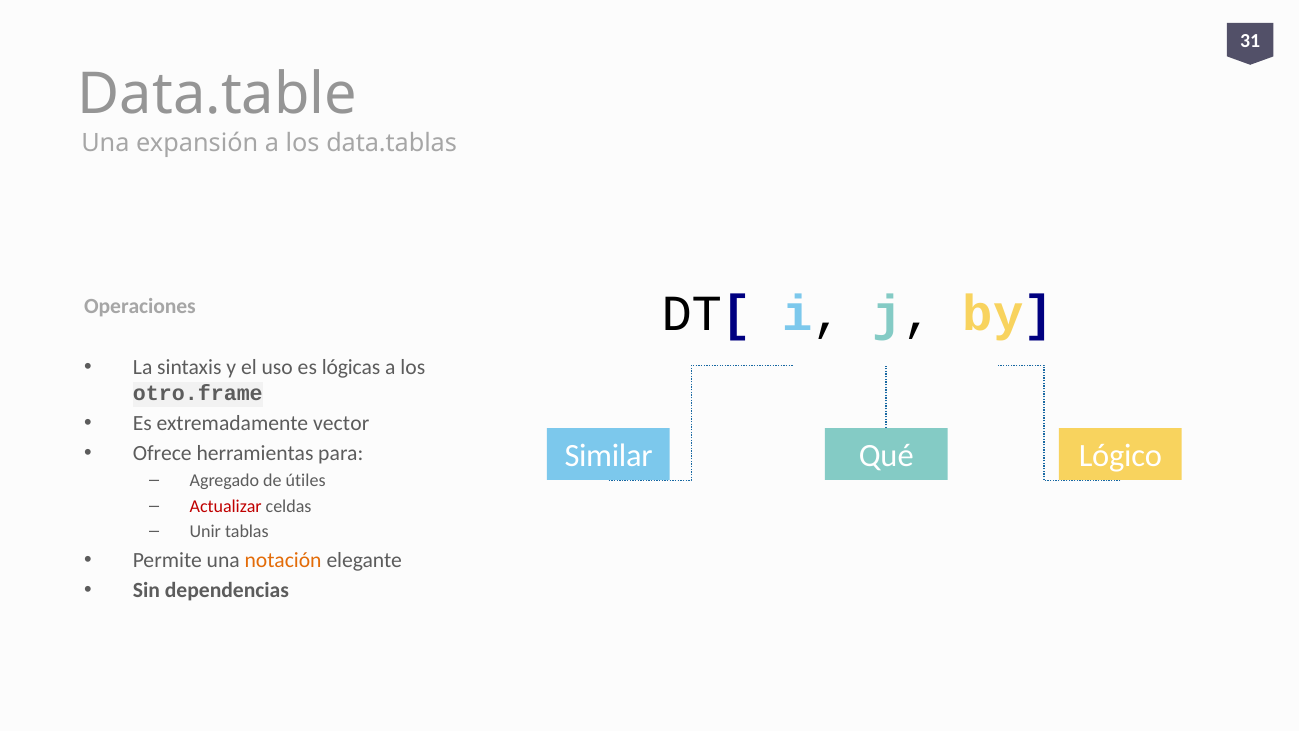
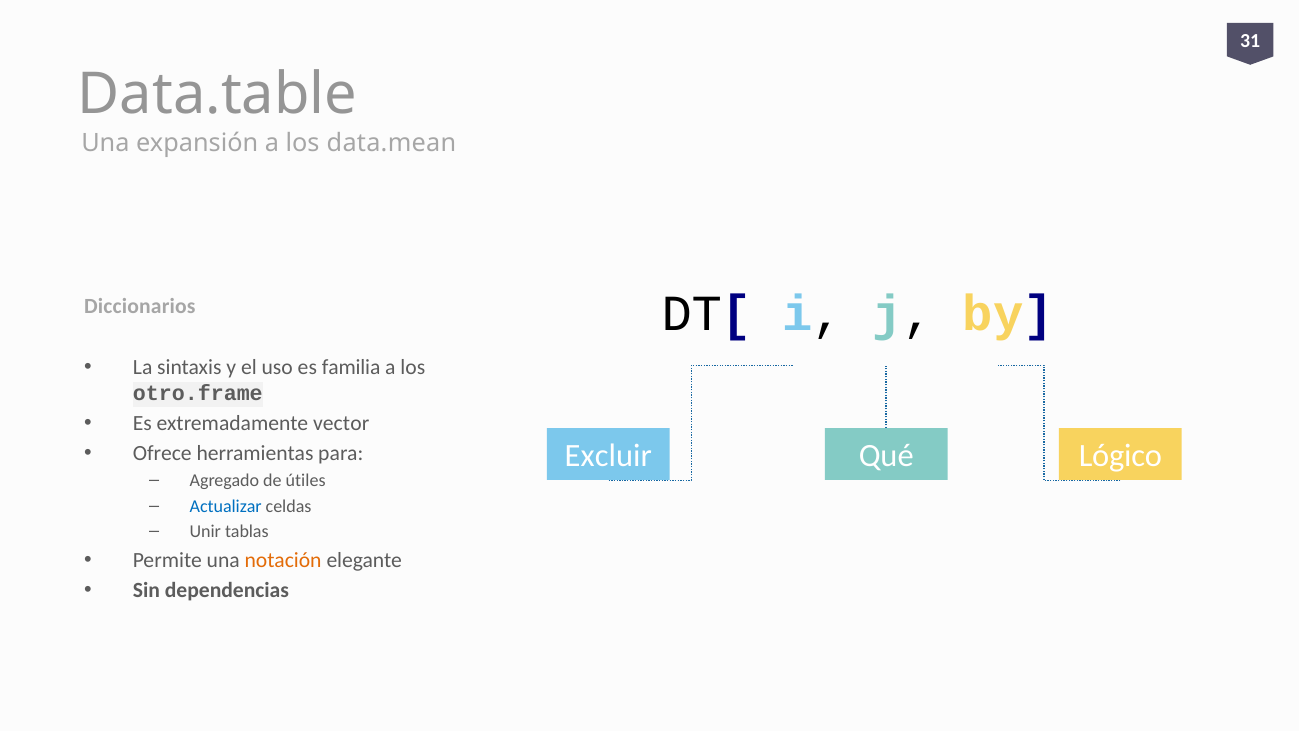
data.tablas: data.tablas -> data.mean (391, 143)
Operaciones: Operaciones -> Diccionarios (140, 306)
lógicas: lógicas -> familia (351, 367)
Similar: Similar -> Excluir (608, 456)
Actualizar colour: red -> blue (226, 506)
